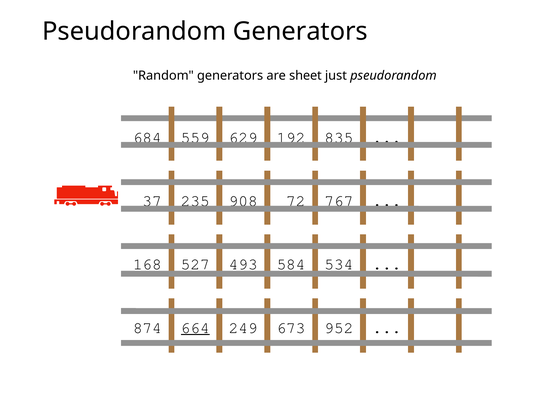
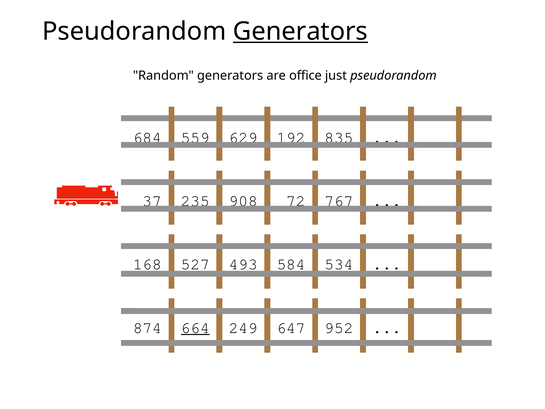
Generators underline: none -> present (300, 31)
sheet: sheet -> office (305, 75)
673: 673 -> 647 (291, 328)
